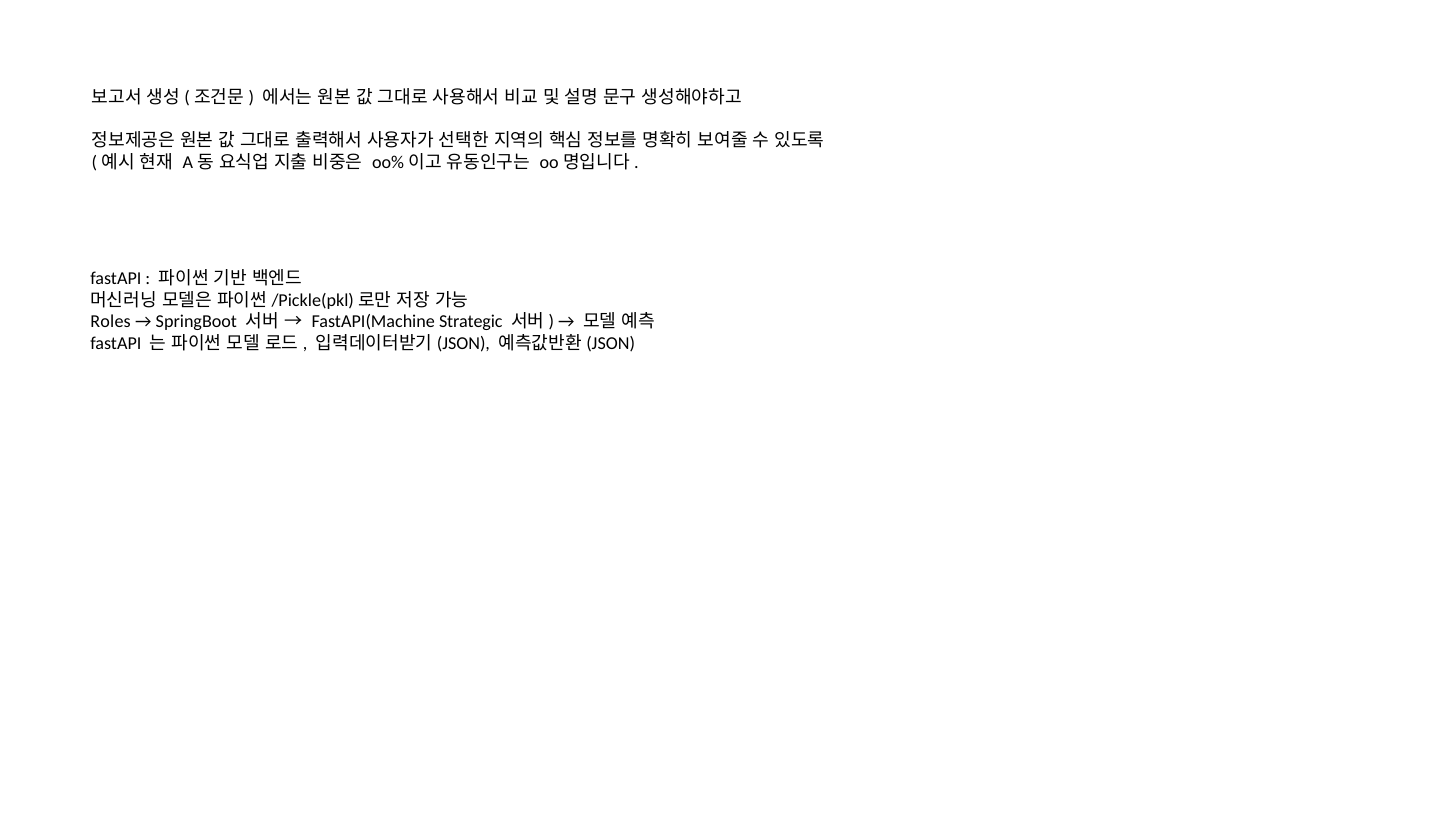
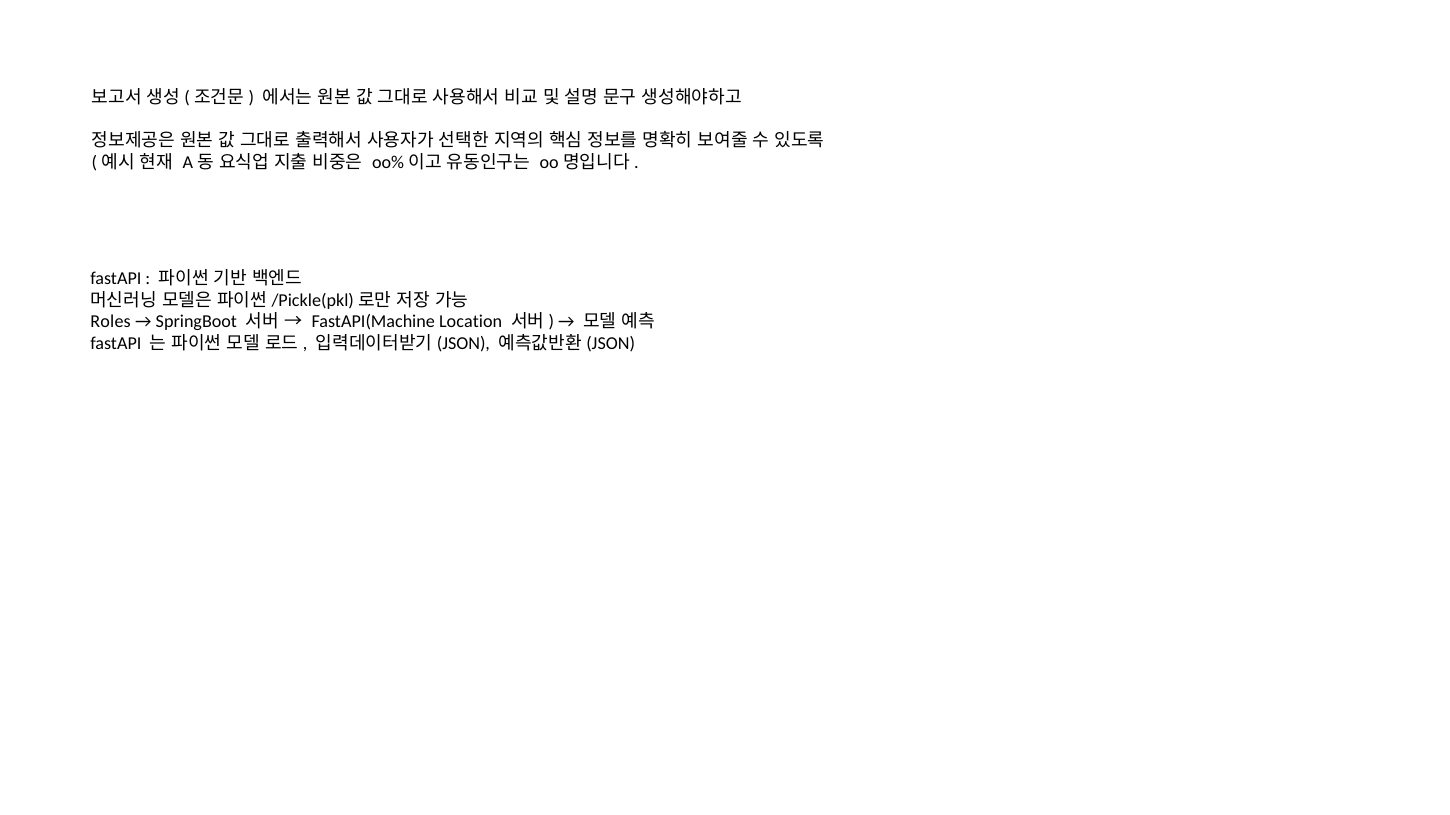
Strategic: Strategic -> Location (471, 322)
